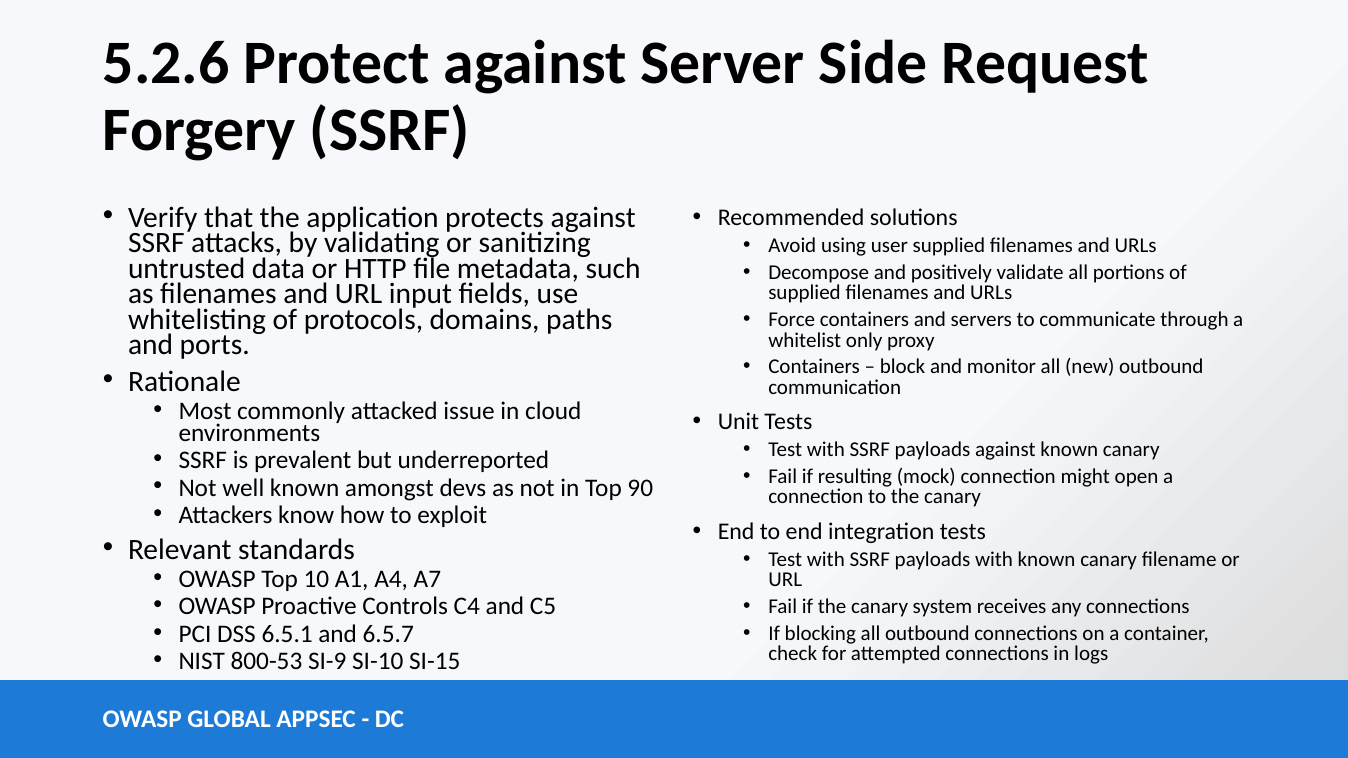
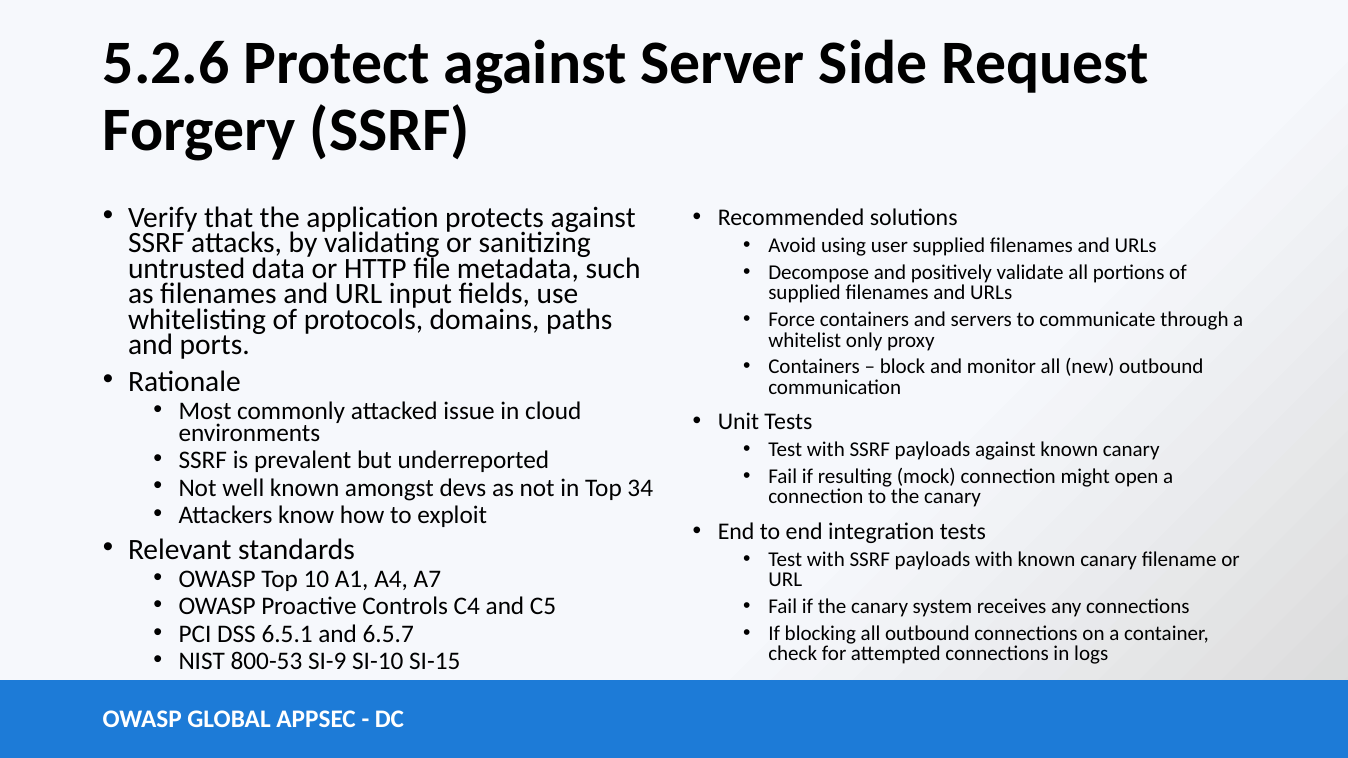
90: 90 -> 34 (640, 488)
